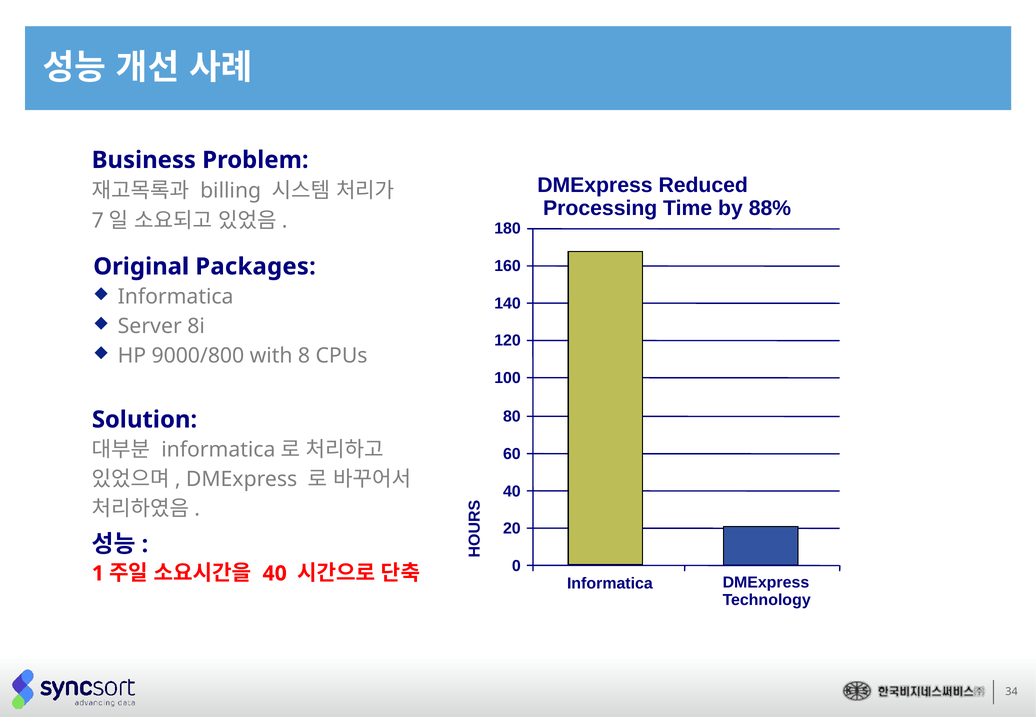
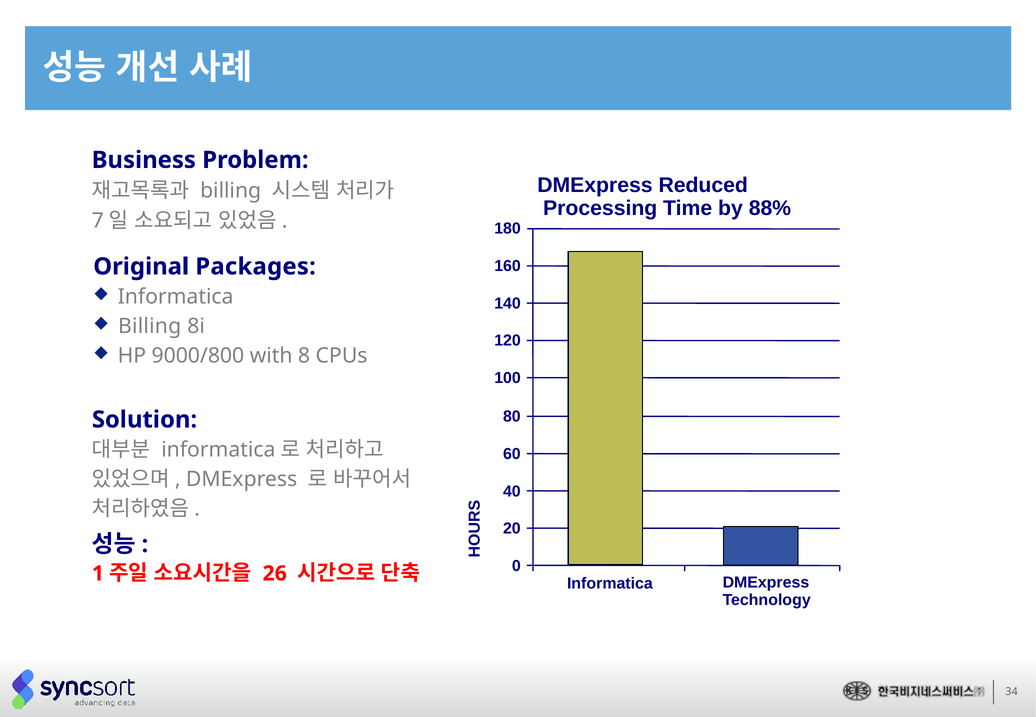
Server: Server -> Billing (150, 326)
40: 40 -> 26 (275, 574)
